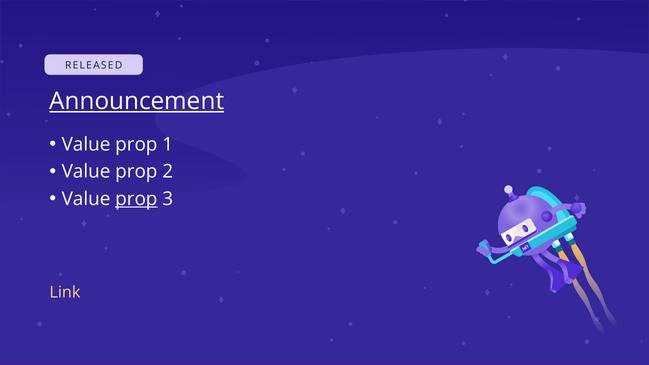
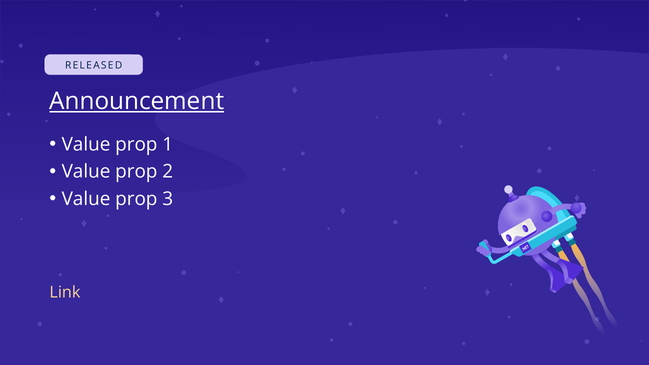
prop underline: present -> none (136, 199)
